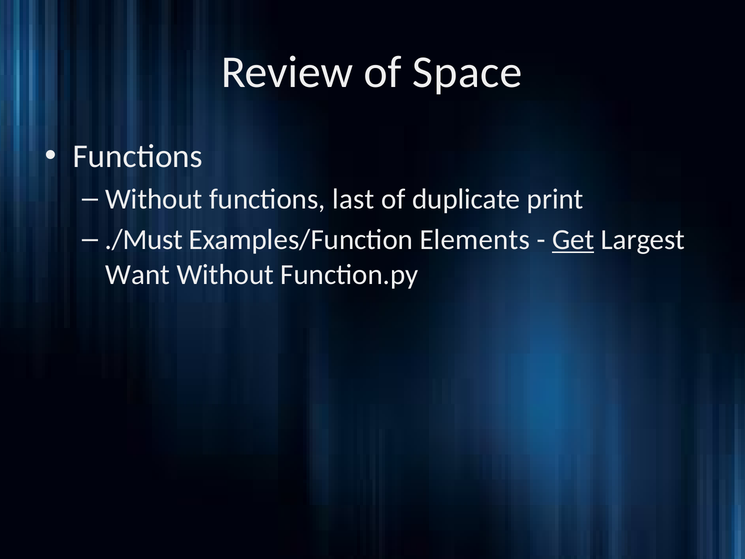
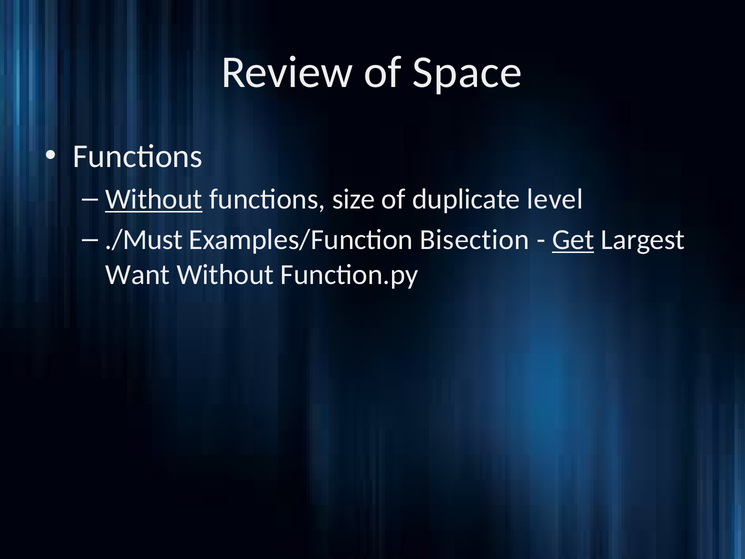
Without underline: none -> present (154, 199)
last: last -> size (354, 199)
print: print -> level (555, 199)
Elements: Elements -> Bisection (475, 240)
